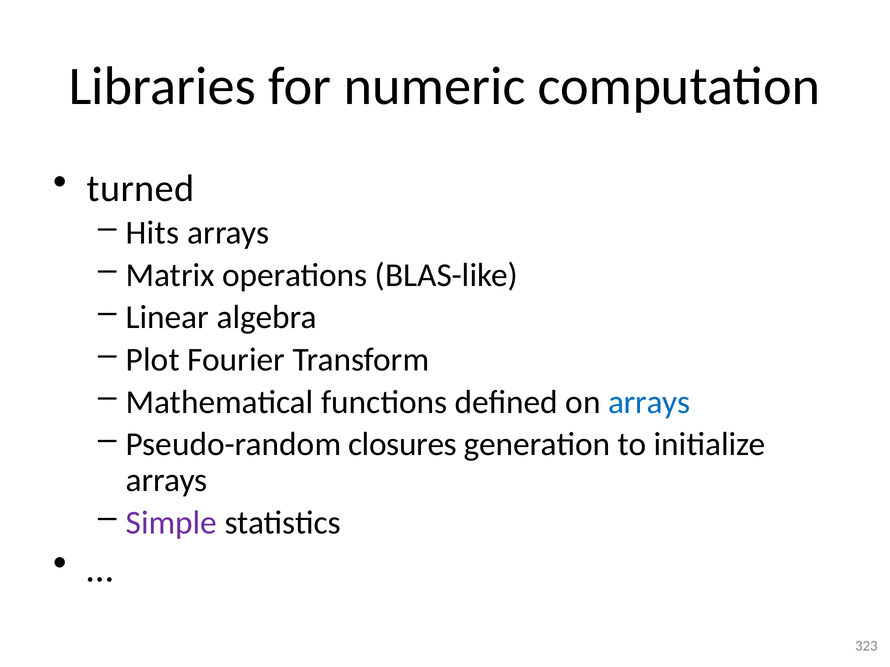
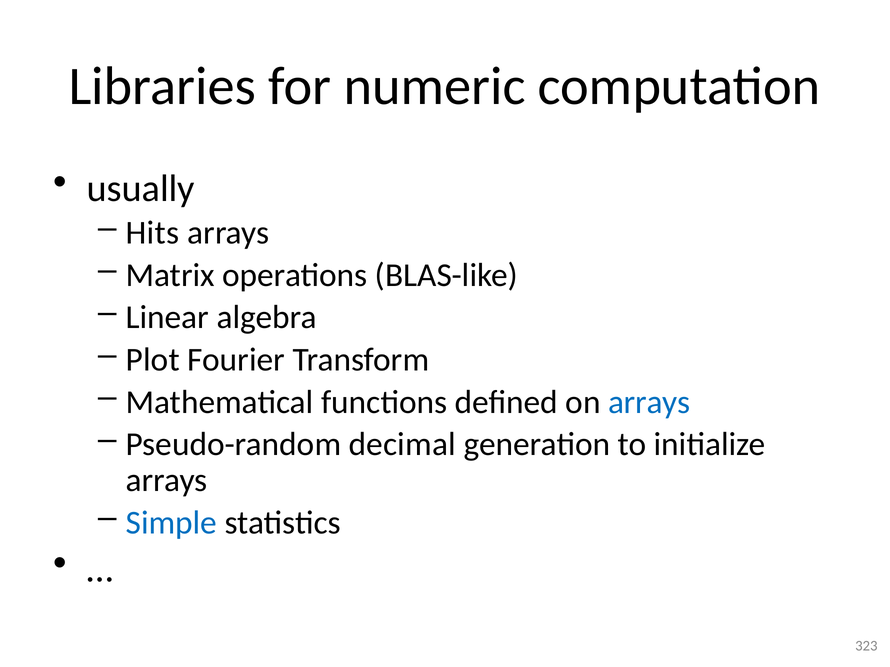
turned: turned -> usually (141, 189)
closures: closures -> decimal (402, 445)
Simple colour: purple -> blue (171, 523)
